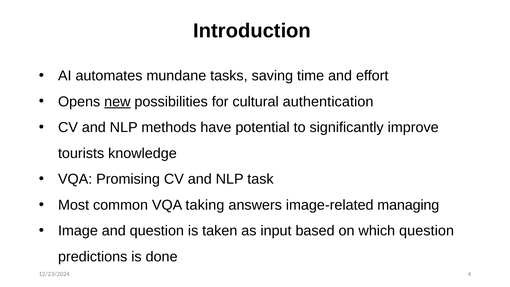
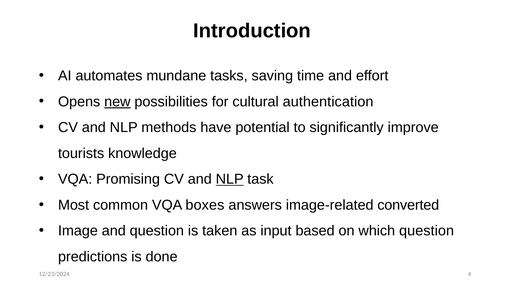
NLP underline: none -> present (230, 179)
taking: taking -> boxes (205, 205)
managing: managing -> converted (408, 205)
